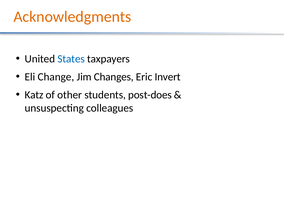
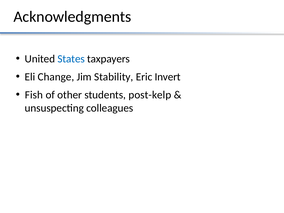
Acknowledgments colour: orange -> black (72, 17)
Changes: Changes -> Stability (114, 77)
Katz: Katz -> Fish (34, 95)
post-does: post-does -> post-kelp (150, 95)
